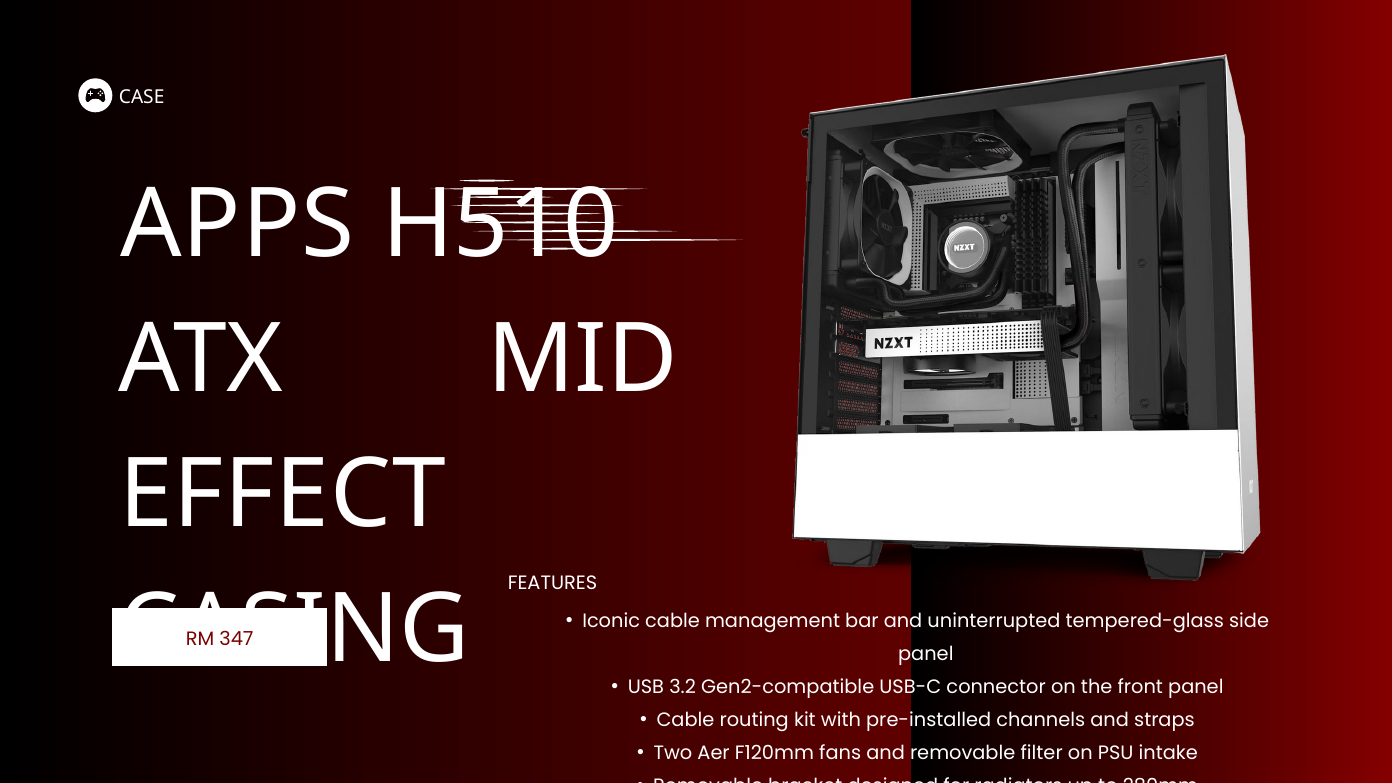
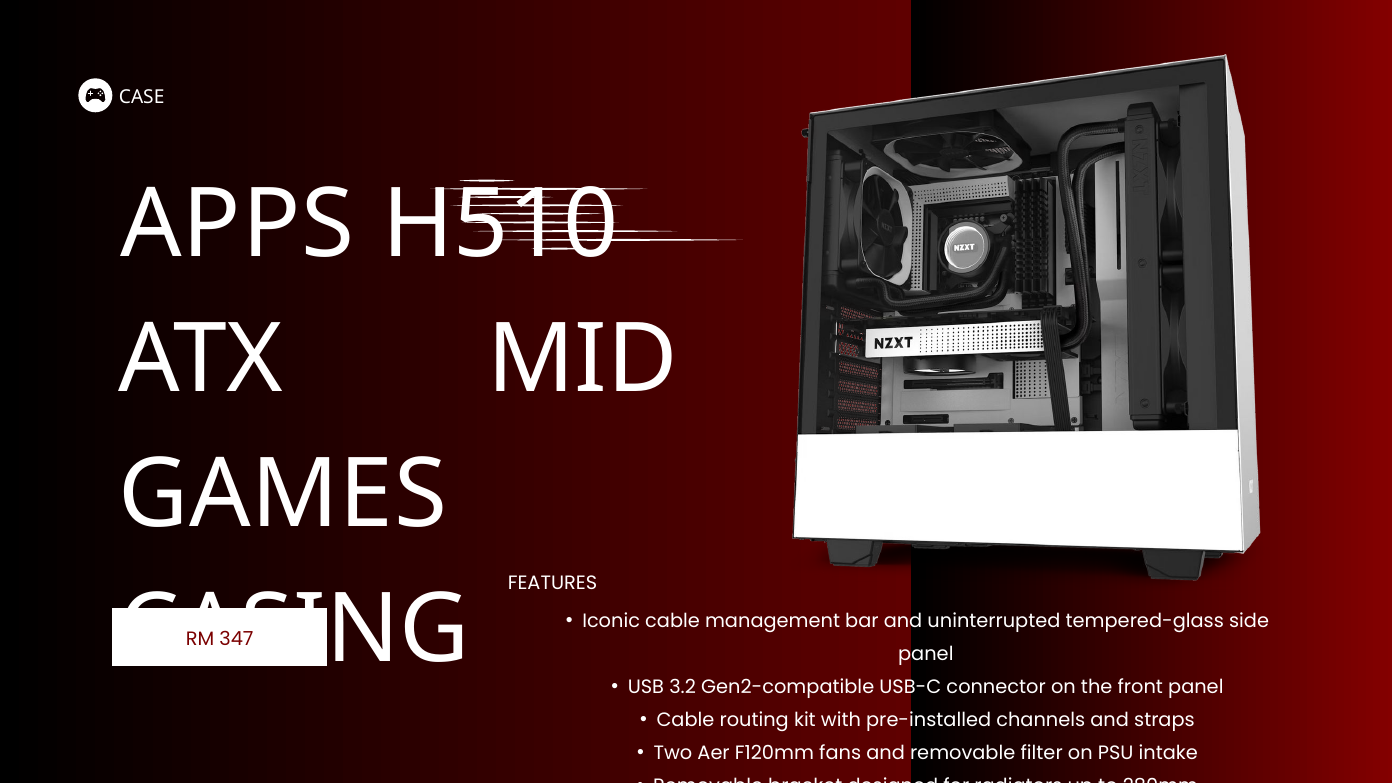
EFFECT: EFFECT -> GAMES (283, 495)
